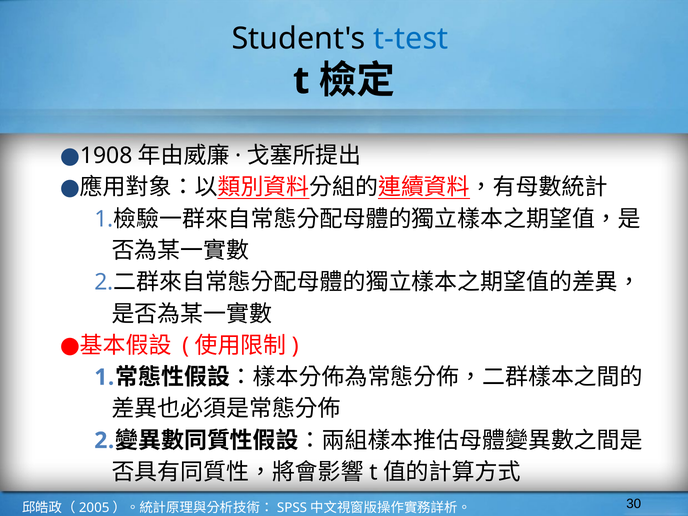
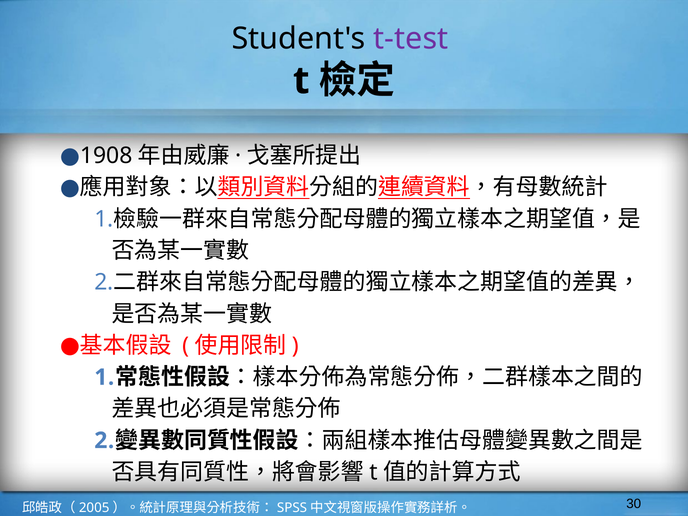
t-test colour: blue -> purple (411, 39)
